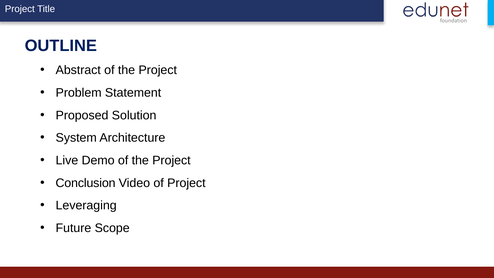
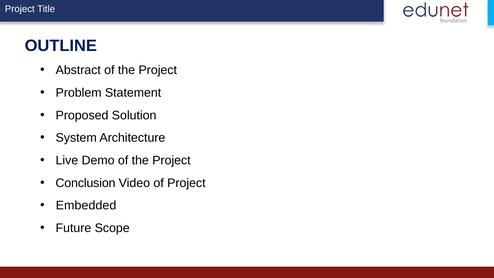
Leveraging: Leveraging -> Embedded (86, 205)
